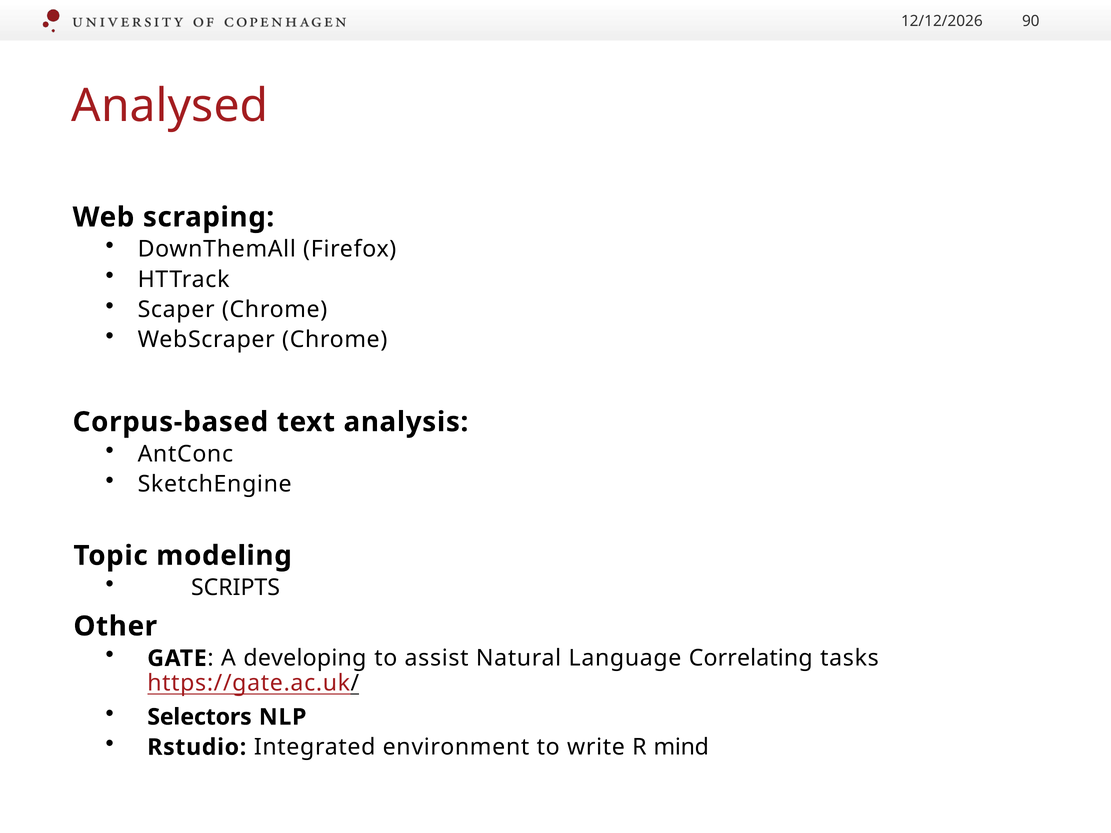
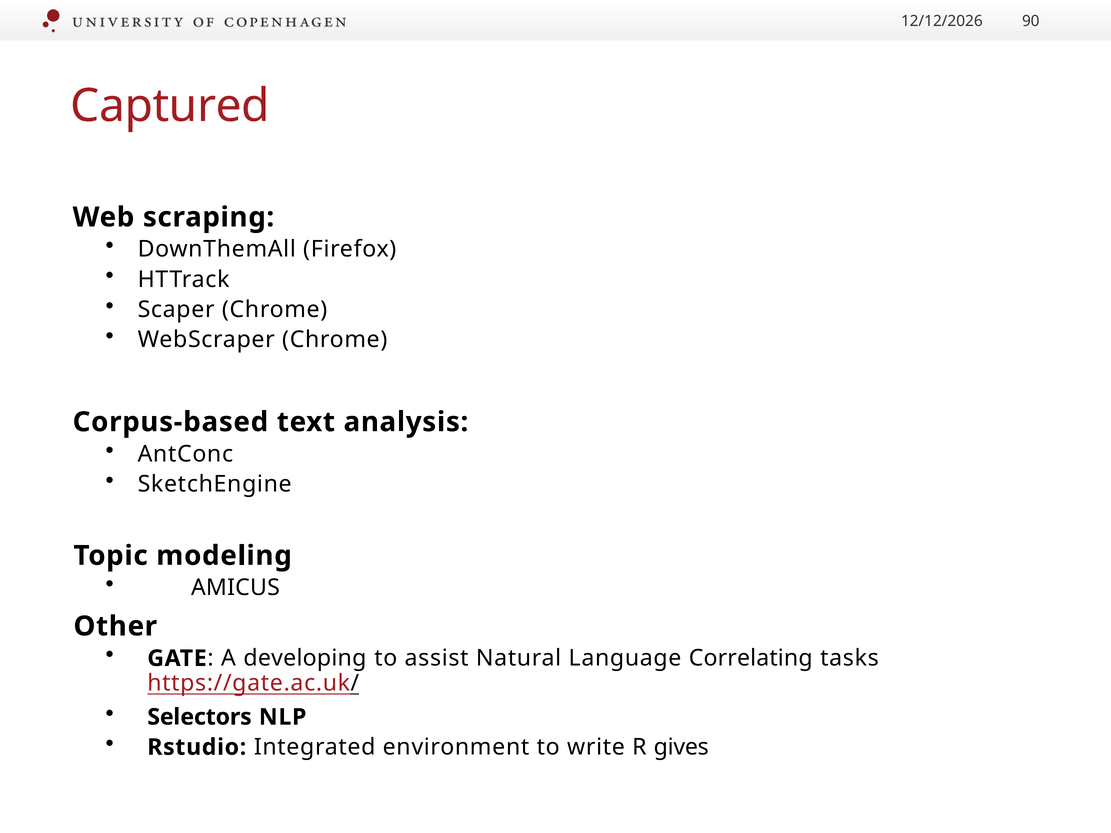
Analysed: Analysed -> Captured (170, 106)
SCRIPTS: SCRIPTS -> AMICUS (235, 588)
mind: mind -> gives (681, 747)
